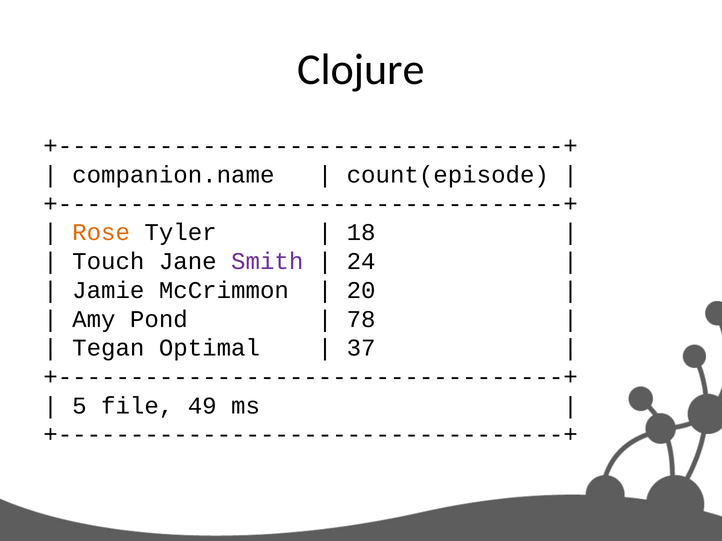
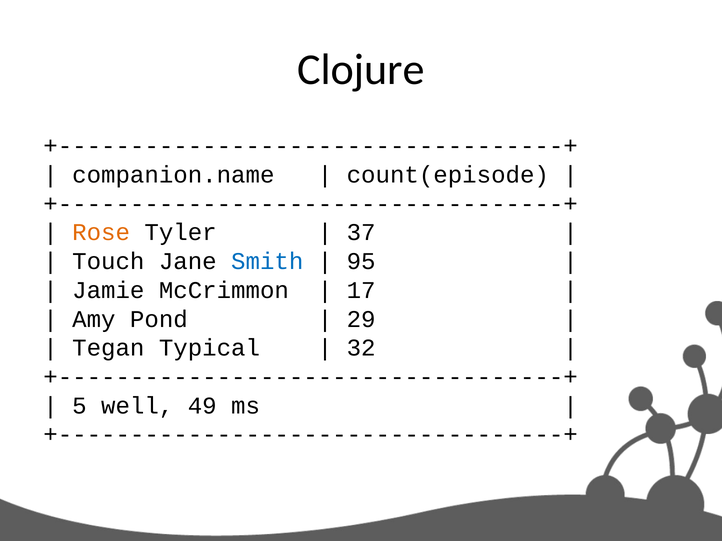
18: 18 -> 37 (361, 233)
Smith colour: purple -> blue (267, 262)
24: 24 -> 95 (361, 262)
20: 20 -> 17 (361, 290)
78: 78 -> 29 (361, 319)
Optimal: Optimal -> Typical (209, 348)
37: 37 -> 32 (361, 348)
file: file -> well (137, 406)
